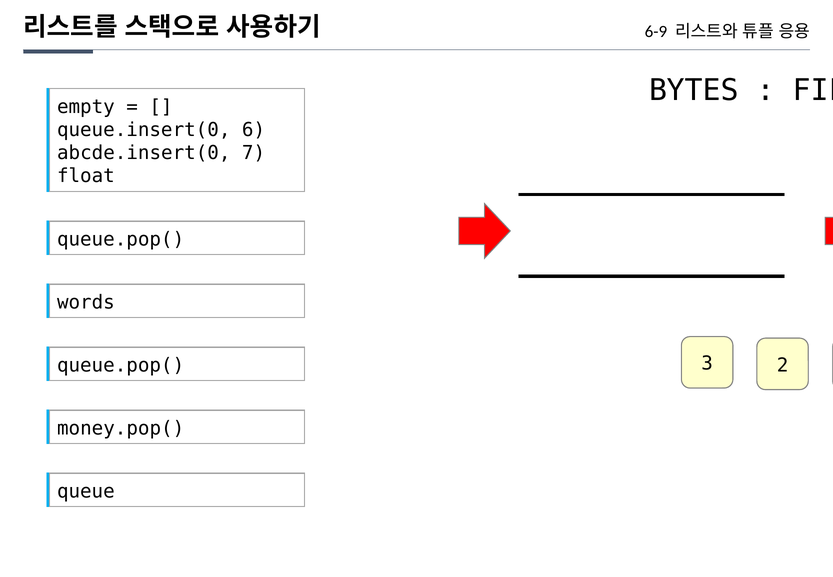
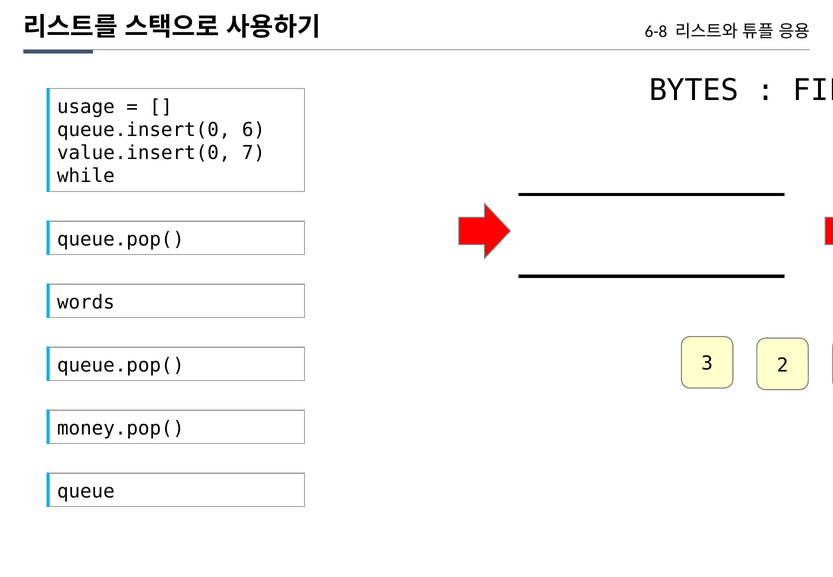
6-9: 6-9 -> 6-8 (656, 32)
empty: empty -> usage (86, 107)
abcde.insert(0: abcde.insert(0 -> value.insert(0 (144, 153)
float: float -> while (86, 176)
